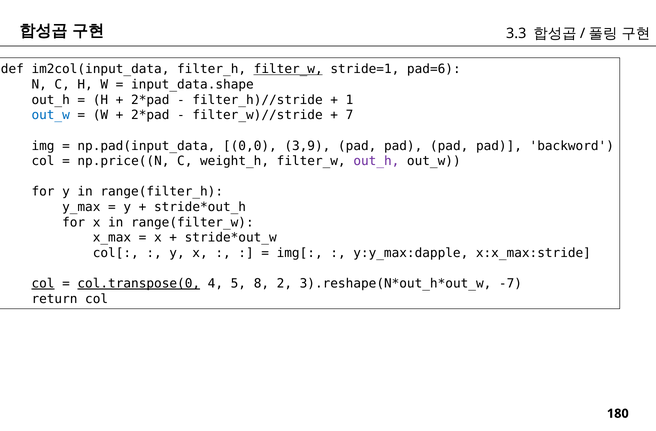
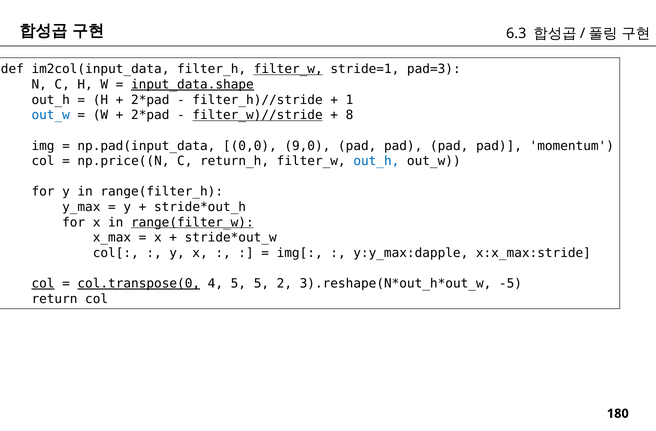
3.3: 3.3 -> 6.3 (516, 34)
pad=6: pad=6 -> pad=3 (434, 69)
input_data.shape underline: none -> present (192, 84)
filter_w)//stride underline: none -> present (258, 115)
7: 7 -> 8 (349, 115)
3,9: 3,9 -> 9,0 (307, 146)
backword: backword -> momentum (572, 146)
weight_h: weight_h -> return_h (235, 161)
out_h colour: purple -> blue (376, 161)
range(filter_w underline: none -> present (192, 222)
5 8: 8 -> 5 (261, 284)
-7: -7 -> -5 (510, 284)
